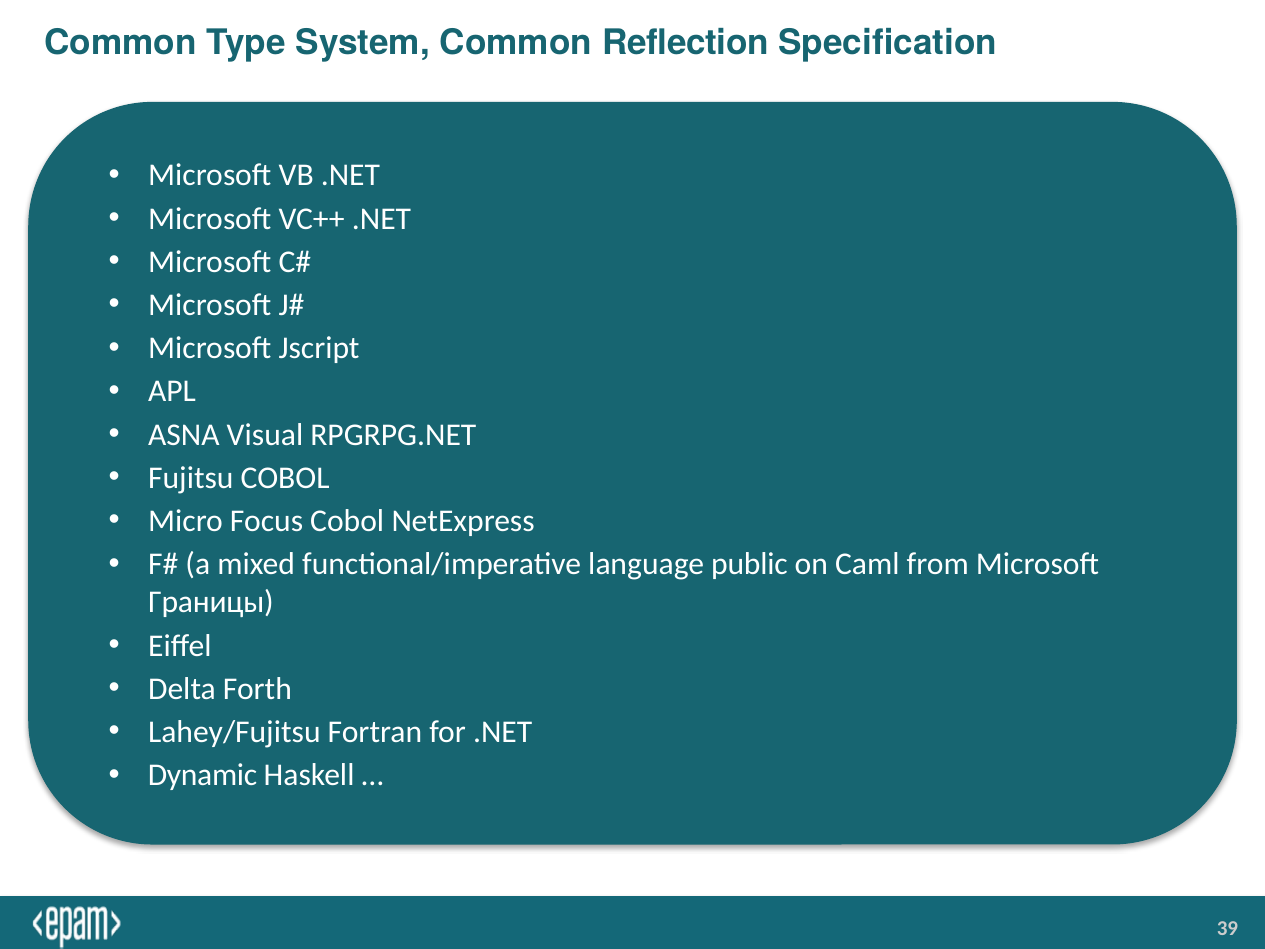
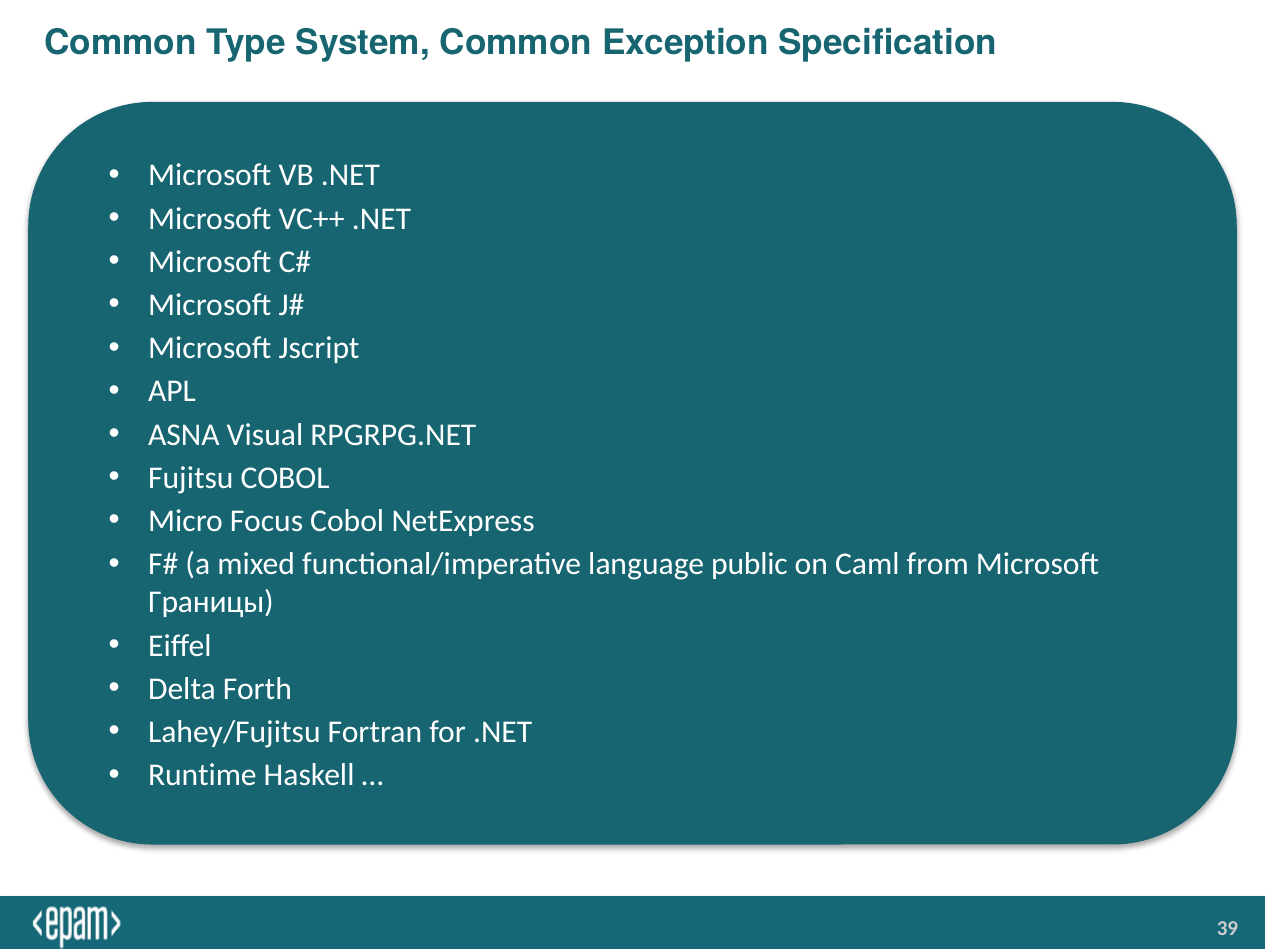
Reflection: Reflection -> Exception (685, 42)
Dynamic: Dynamic -> Runtime (202, 775)
